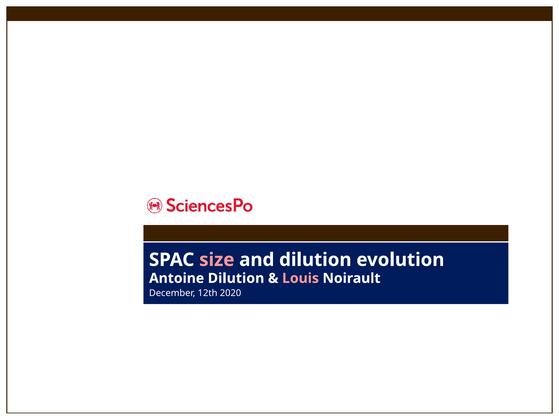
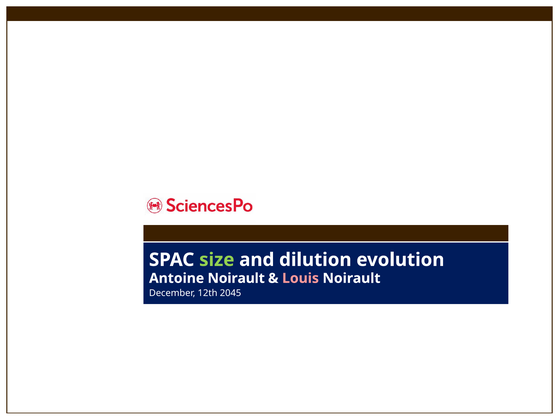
size colour: pink -> light green (217, 259)
Antoine Dilution: Dilution -> Noirault (236, 278)
2020: 2020 -> 2045 (231, 293)
